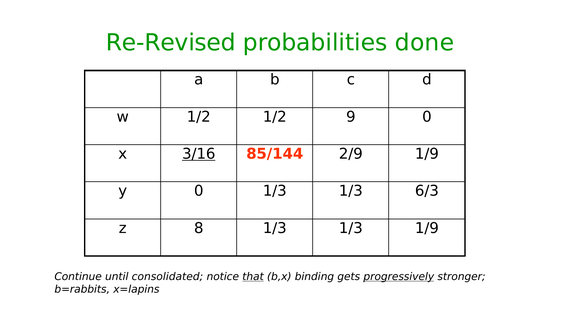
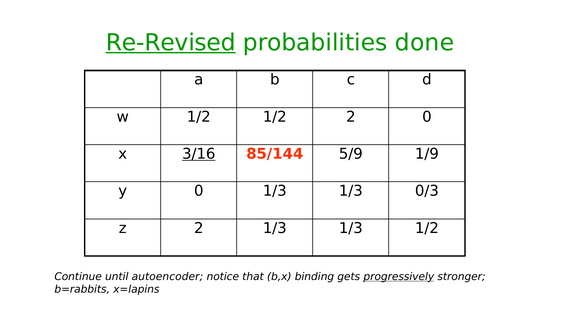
Re-Revised underline: none -> present (171, 43)
1/2 9: 9 -> 2 (351, 117)
2/9: 2/9 -> 5/9 (351, 154)
6/3: 6/3 -> 0/3 (427, 191)
z 8: 8 -> 2 (199, 228)
1/3 1/9: 1/9 -> 1/2 (427, 228)
consolidated: consolidated -> autoencoder (167, 277)
that underline: present -> none (253, 277)
